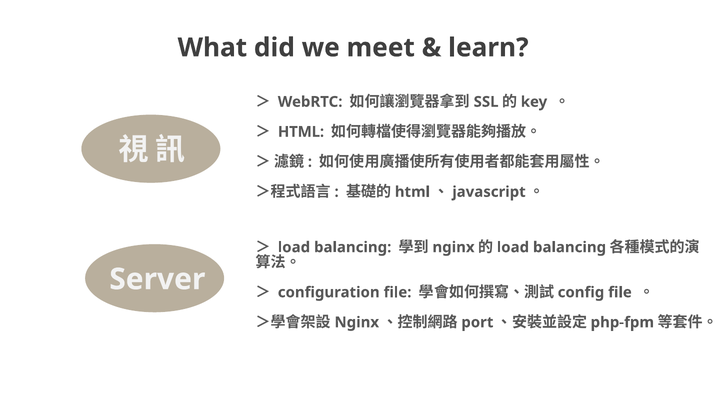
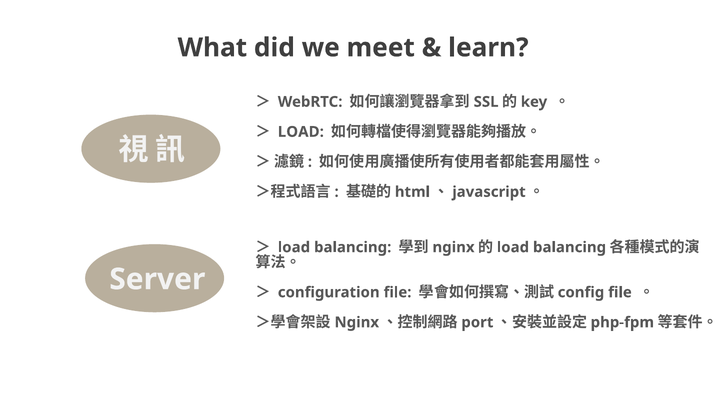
HTML: HTML -> LOAD (301, 132)
